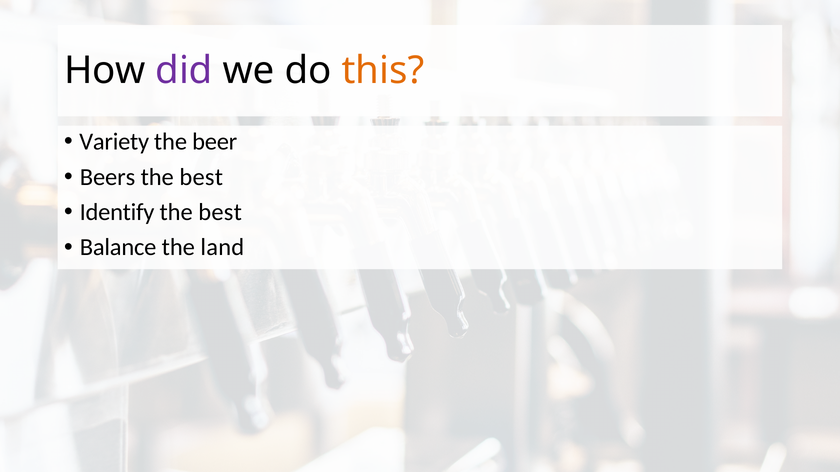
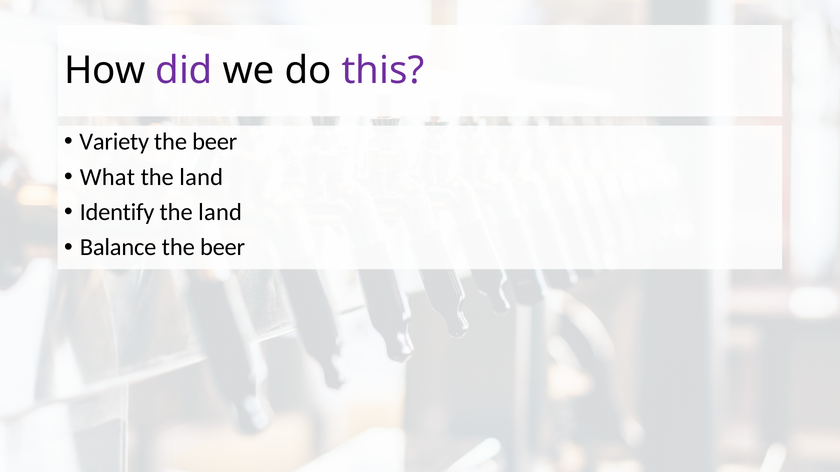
this colour: orange -> purple (383, 71)
Beers: Beers -> What (107, 177)
best: best -> land (201, 177)
best: best -> land (220, 212)
land: land -> beer (223, 248)
